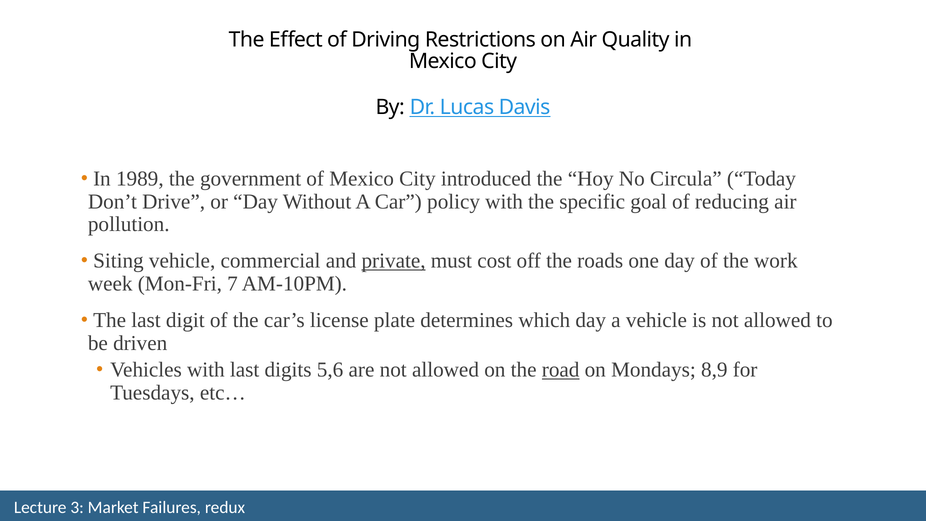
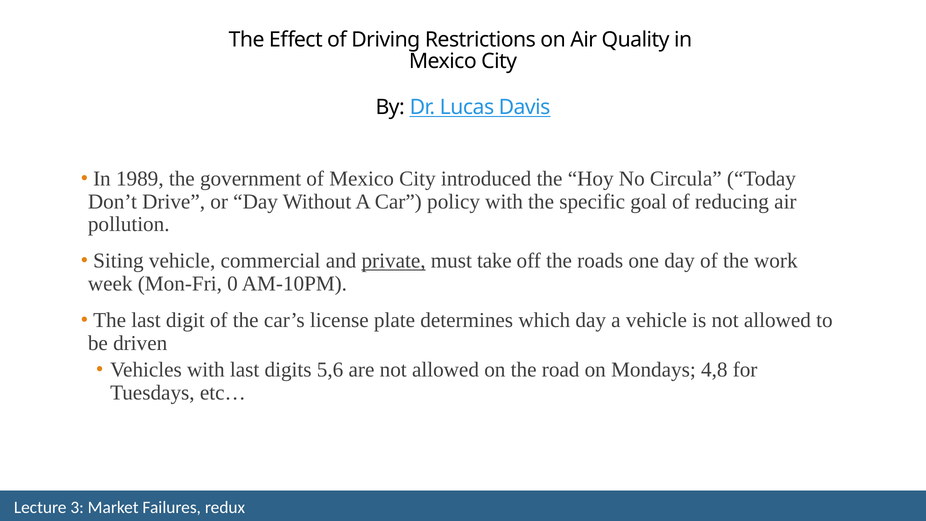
cost: cost -> take (494, 261)
7: 7 -> 0 (232, 284)
road underline: present -> none (561, 370)
8,9: 8,9 -> 4,8 (714, 370)
